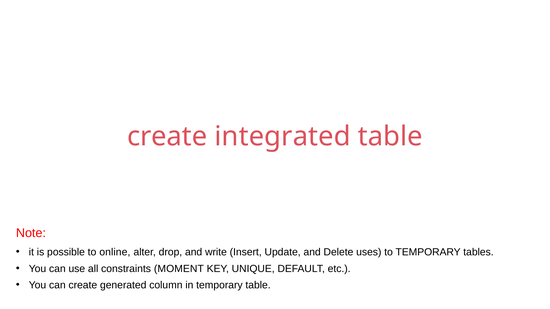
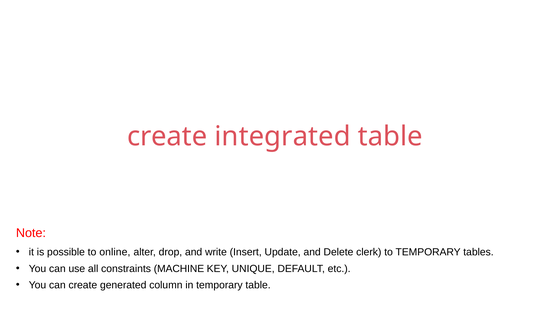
uses: uses -> clerk (369, 252)
MOMENT: MOMENT -> MACHINE (179, 269)
